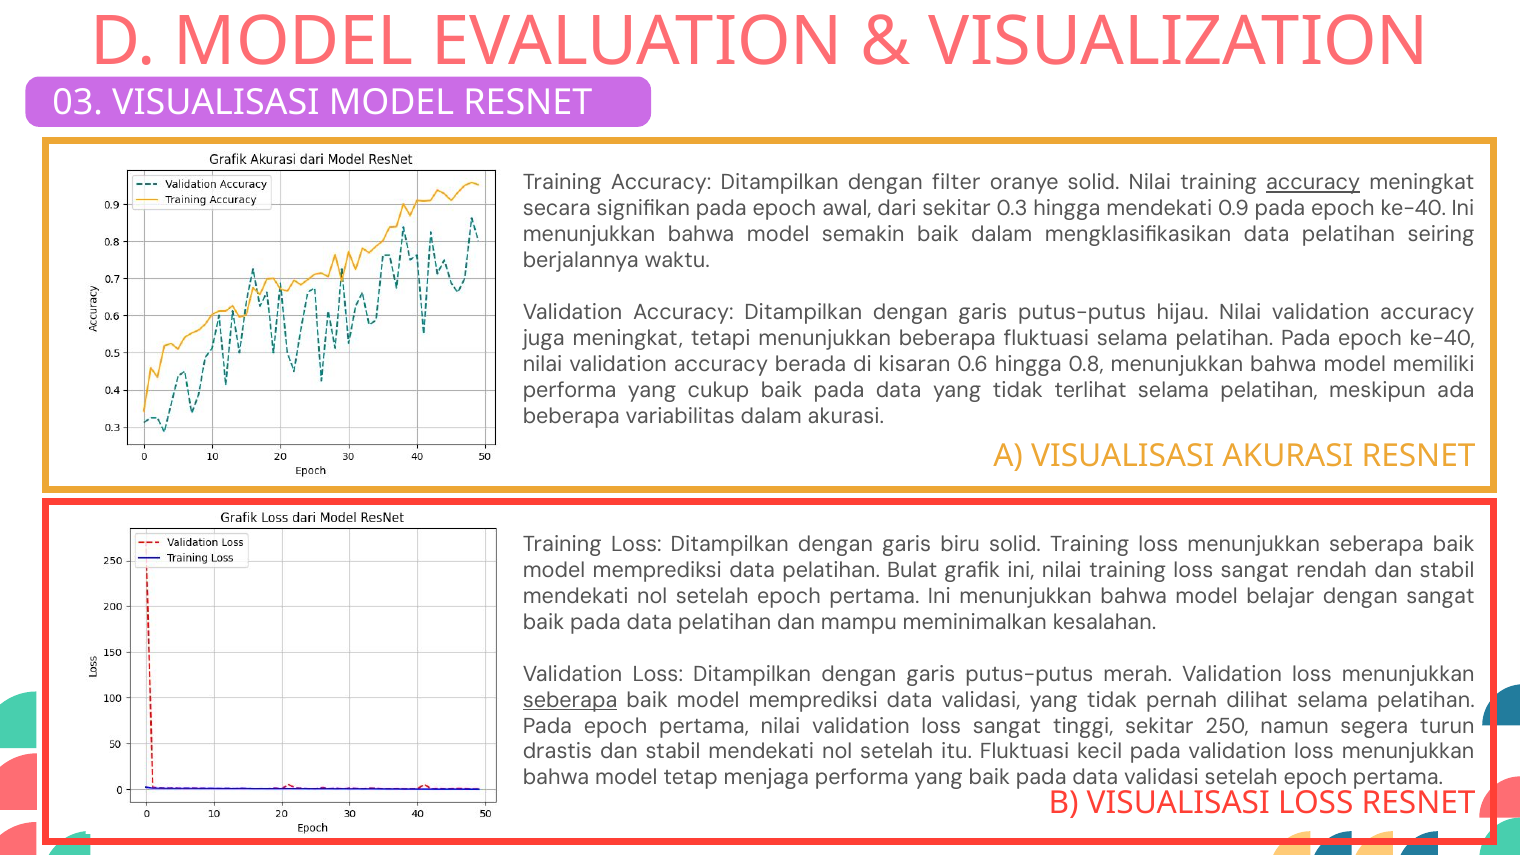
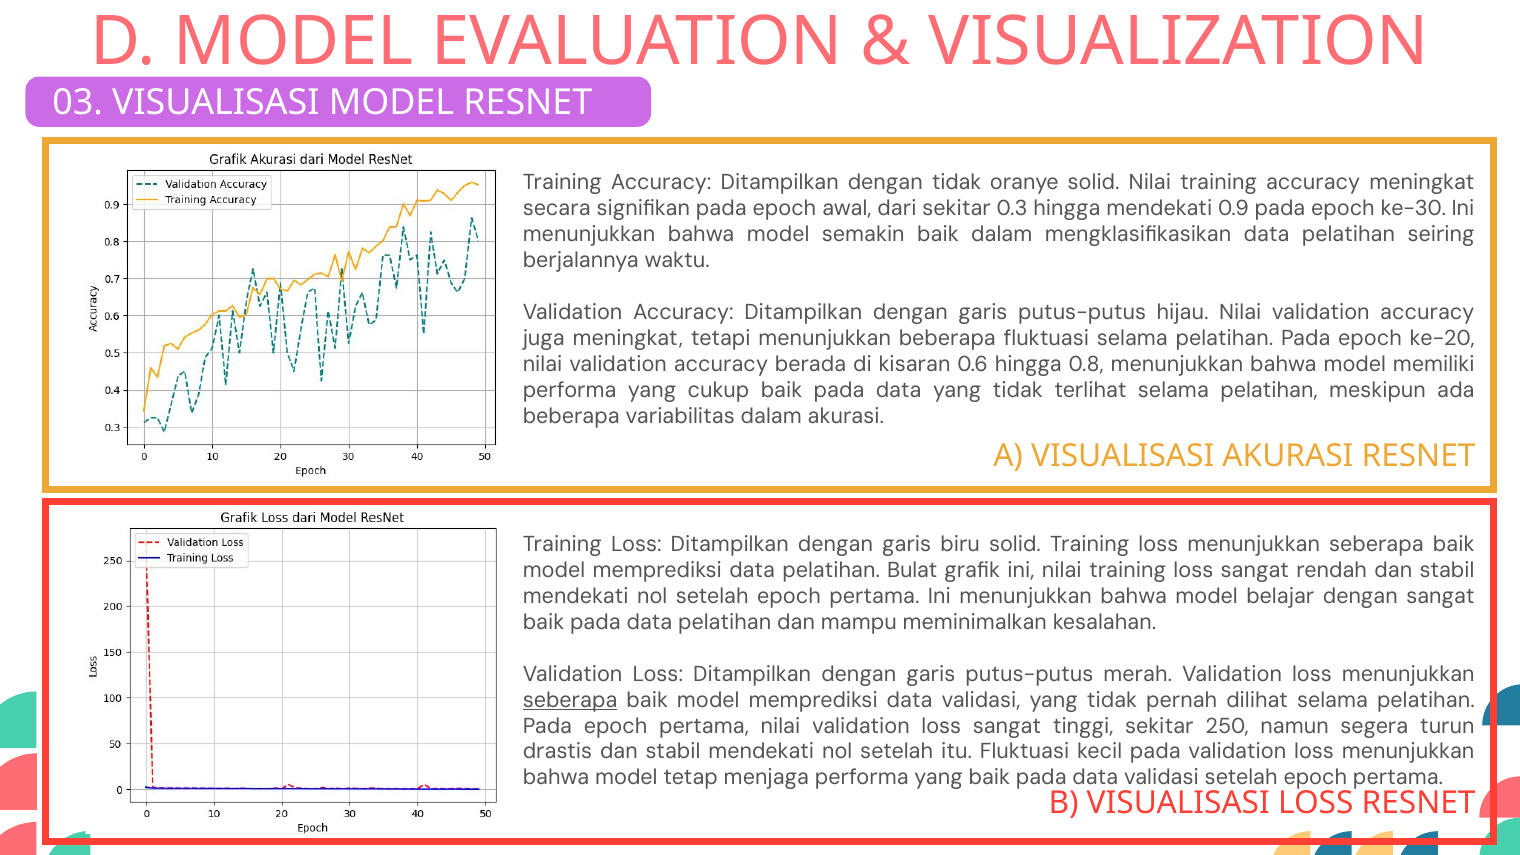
dengan filter: filter -> tidak (956, 183)
accuracy underline: present -> none (1313, 183)
0.9 pada epoch ke-40: ke-40 -> ke-30 (1413, 209)
pelatihan Pada epoch ke-40: ke-40 -> ke-20 (1442, 338)
